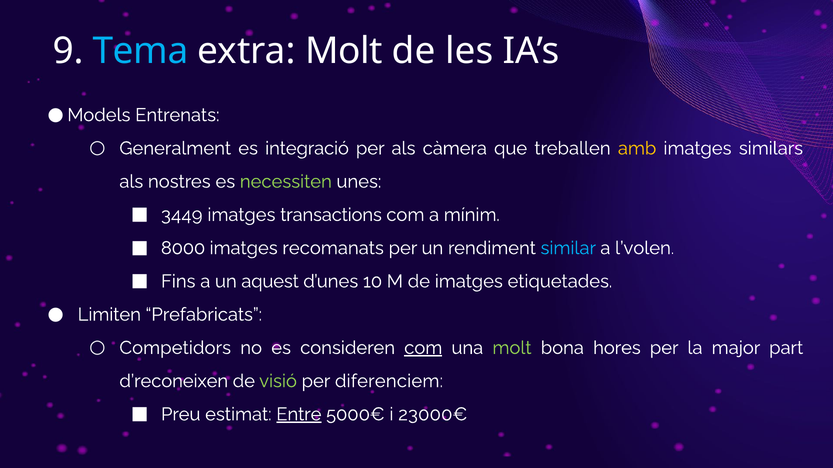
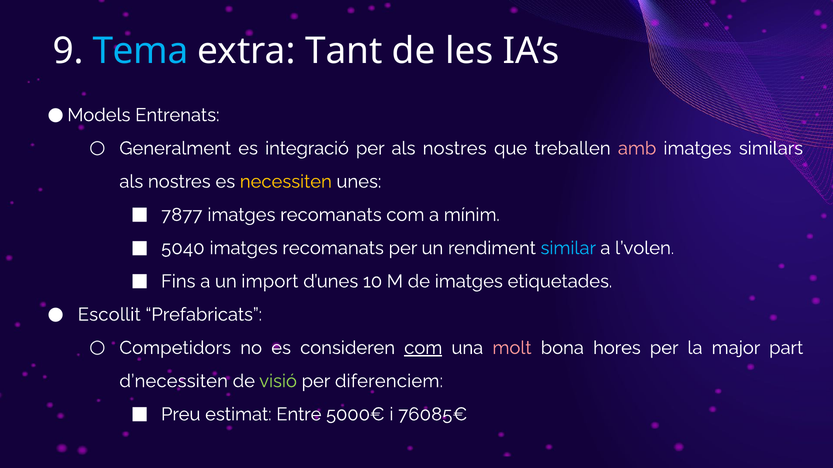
extra Molt: Molt -> Tant (344, 51)
per als càmera: càmera -> nostres (455, 148)
amb colour: yellow -> pink (637, 148)
necessiten colour: light green -> yellow (286, 182)
3449: 3449 -> 7877 (182, 215)
transactions: transactions -> recomanats (331, 215)
8000: 8000 -> 5040 (183, 248)
aquest: aquest -> import (270, 282)
Limiten: Limiten -> Escollit (109, 315)
molt colour: light green -> pink (512, 348)
d’reconeixen: d’reconeixen -> d’necessiten (174, 382)
Entre underline: present -> none (299, 415)
23000€: 23000€ -> 76085€ (433, 415)
